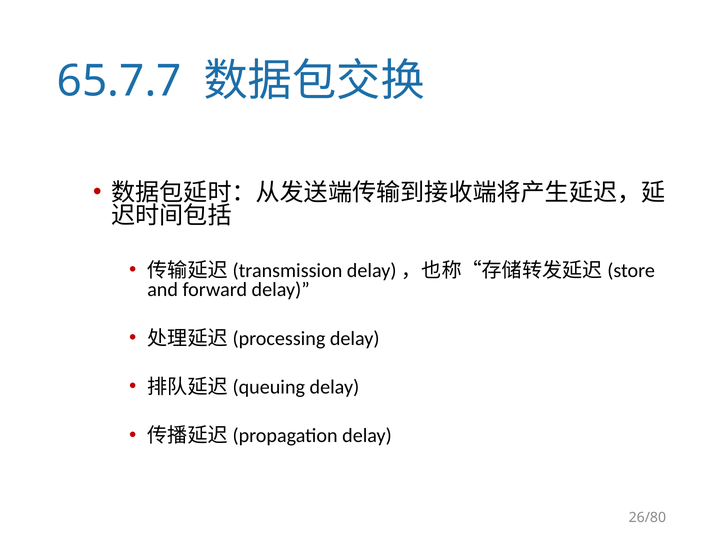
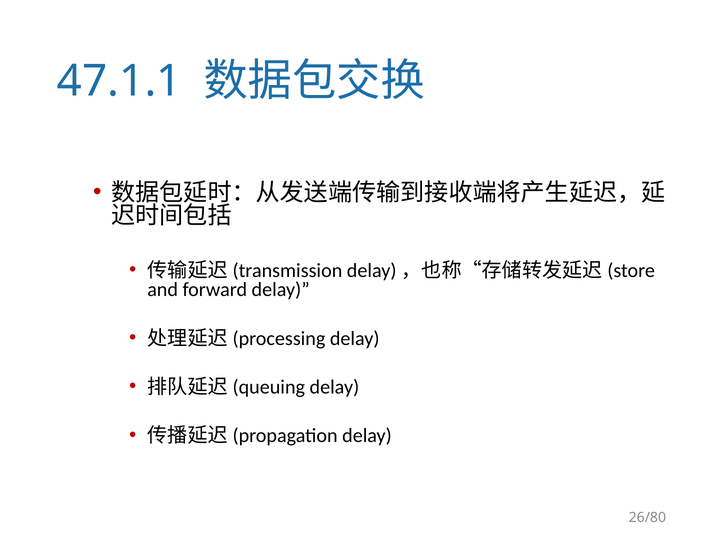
65.7.7: 65.7.7 -> 47.1.1 (119, 81)
